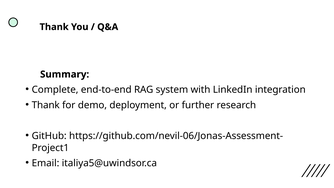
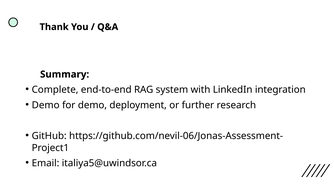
Thank: Thank -> Demo (46, 105)
